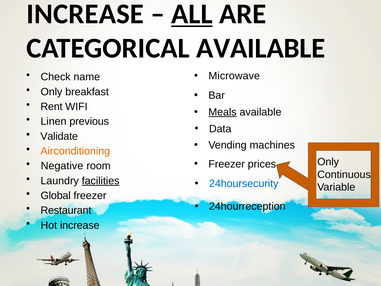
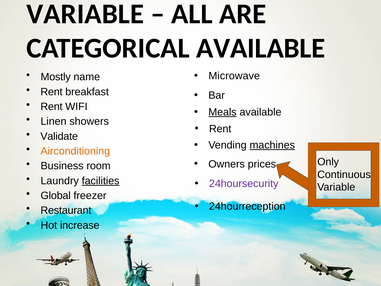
INCREASE: INCREASE -> VARIABLE (85, 14)
ALL underline: present -> none (192, 14)
Check: Check -> Mostly (56, 77)
Only: Only -> Rent (52, 92)
previous: previous -> showers (89, 121)
Data: Data -> Rent (220, 129)
machines underline: none -> present (272, 145)
Freezer: Freezer -> Owners (227, 164)
Negative: Negative -> Business (62, 166)
24hoursecurity colour: blue -> purple (244, 184)
